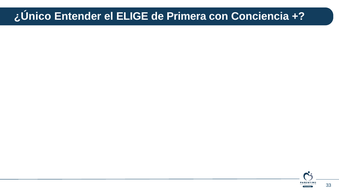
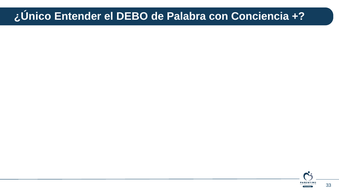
ELIGE: ELIGE -> DEBO (132, 16)
Primera: Primera -> Palabra (186, 16)
